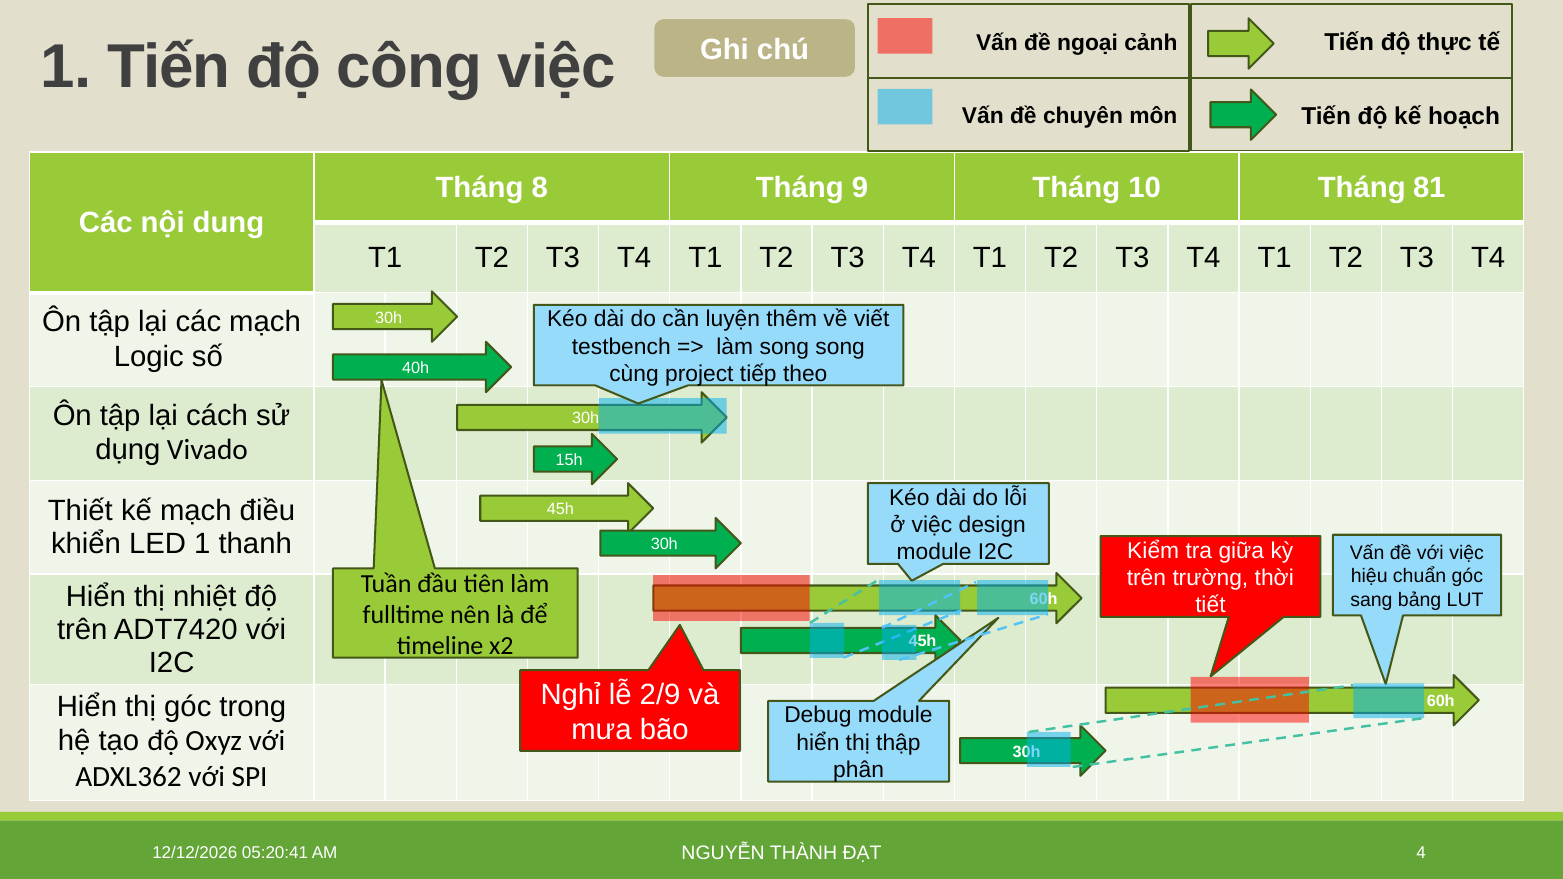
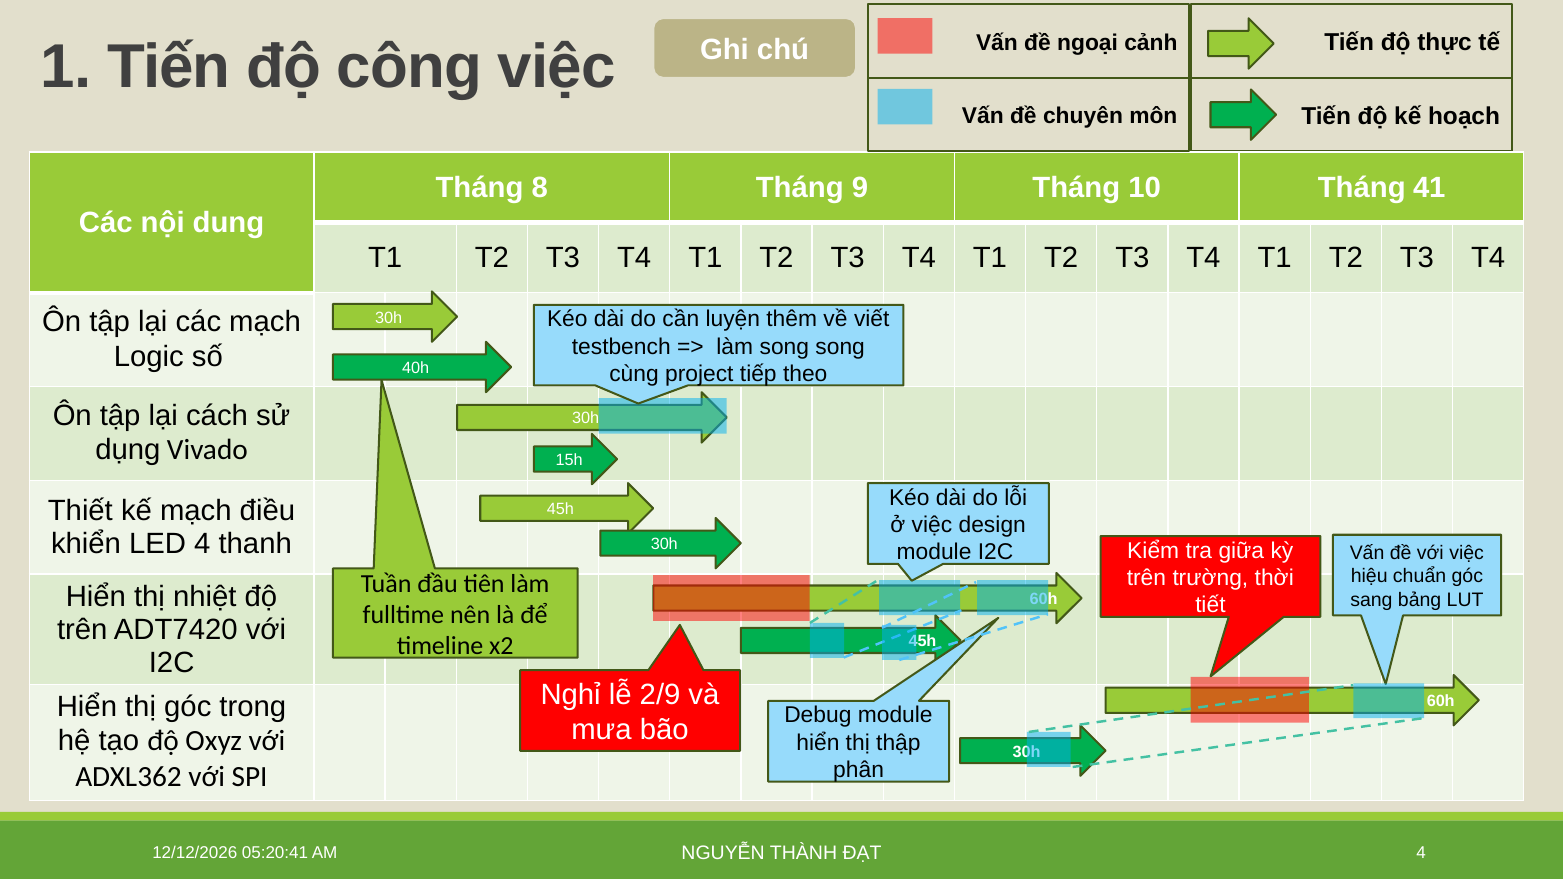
81: 81 -> 41 (1429, 188)
LED 1: 1 -> 4 (202, 544)
